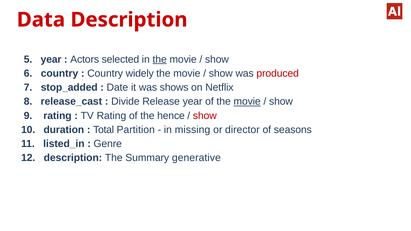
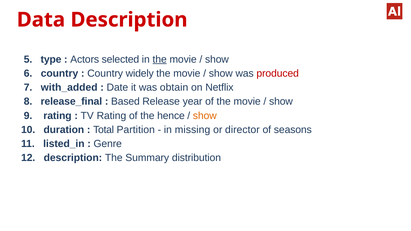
5 year: year -> type (51, 59)
stop_added: stop_added -> with_added (69, 88)
shows: shows -> obtain (174, 88)
release_cast: release_cast -> release_final (71, 102)
Divide: Divide -> Based (125, 102)
movie underline: present -> none (247, 102)
show colour: red -> orange (205, 116)
generative: generative -> distribution (196, 158)
